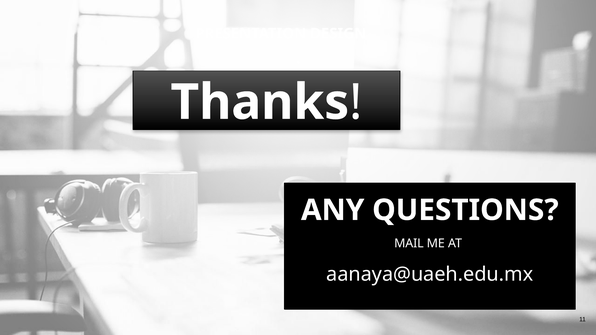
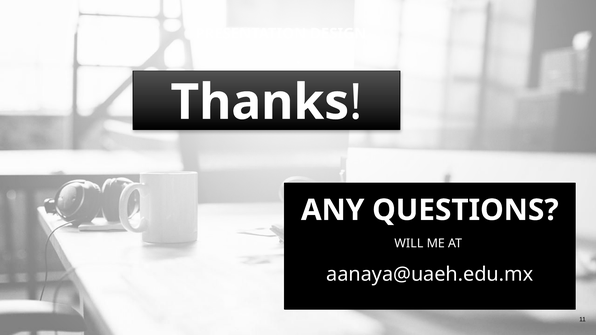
MAIL: MAIL -> WILL (409, 244)
